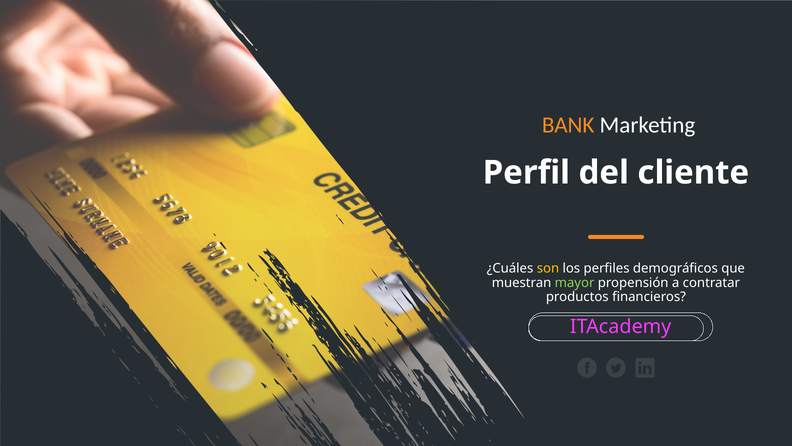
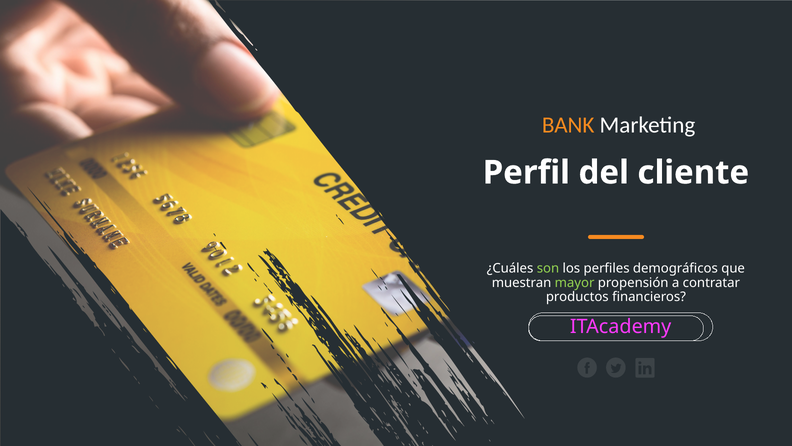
son colour: yellow -> light green (548, 268)
